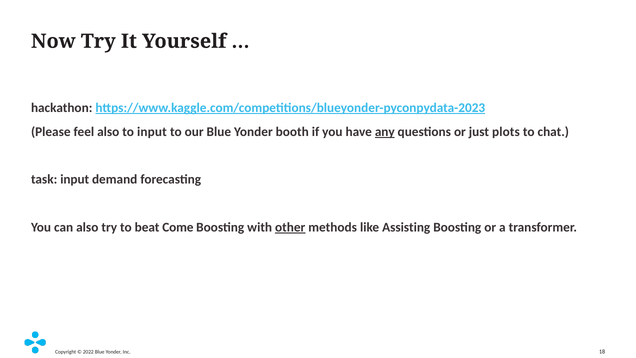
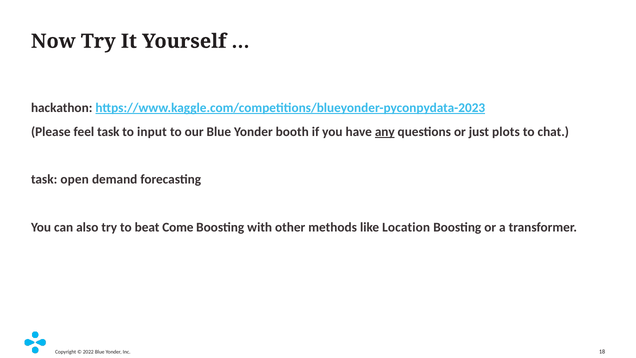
feel also: also -> task (108, 132)
task input: input -> open (75, 179)
other underline: present -> none (290, 227)
Assisting: Assisting -> Location (406, 227)
